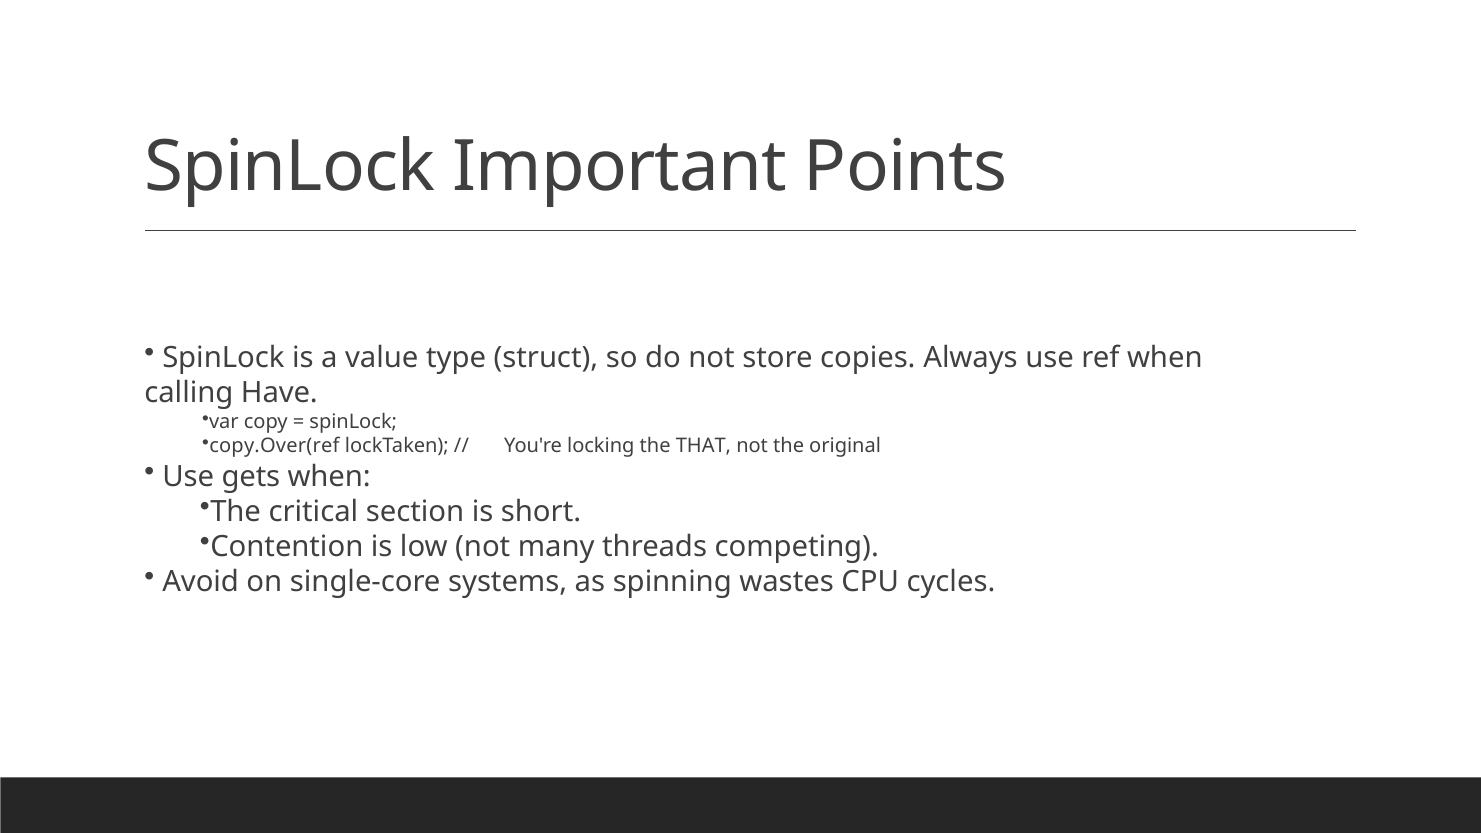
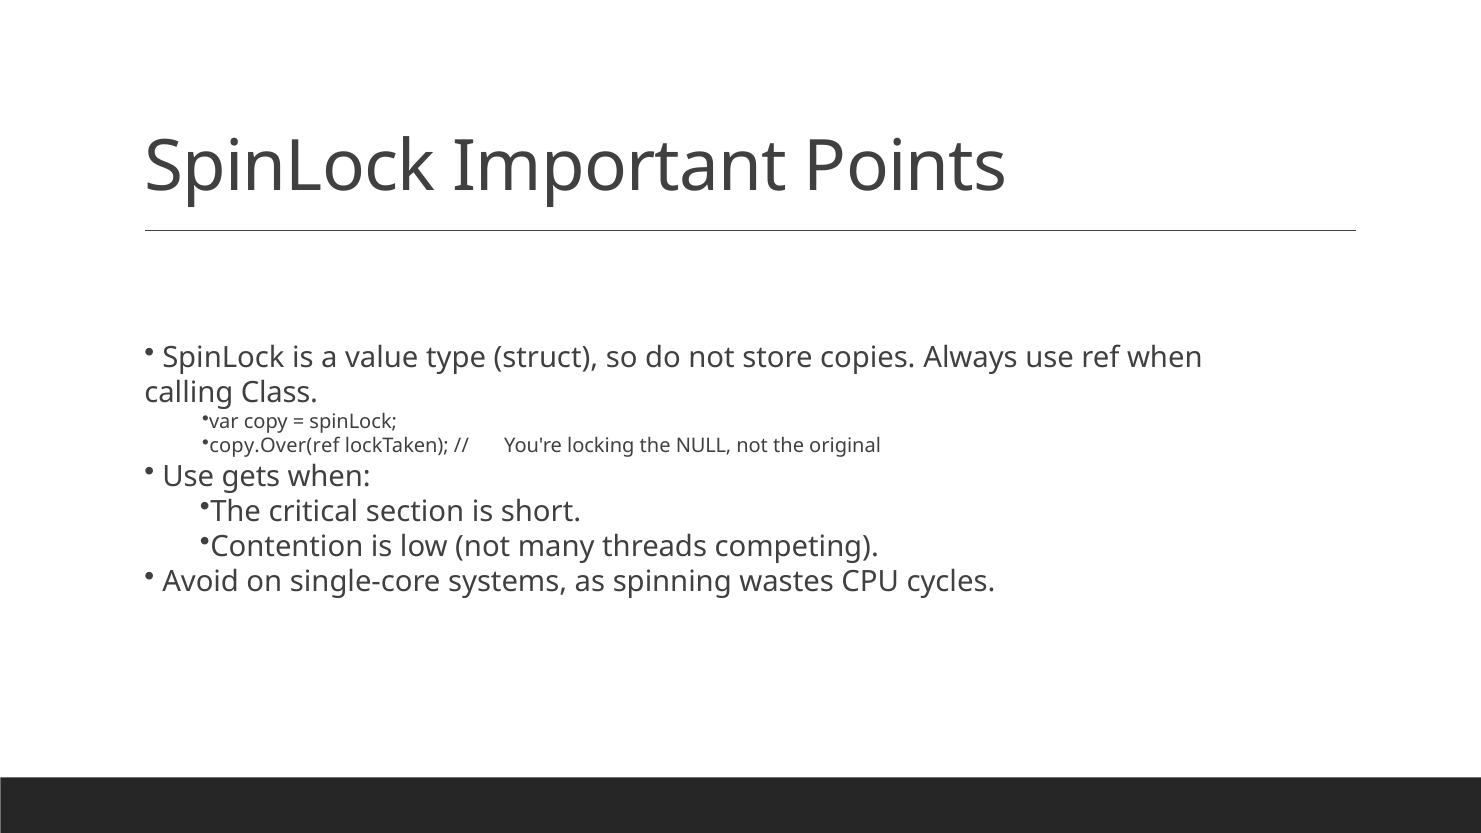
Have: Have -> Class (279, 393)
THAT: THAT -> NULL (704, 446)
